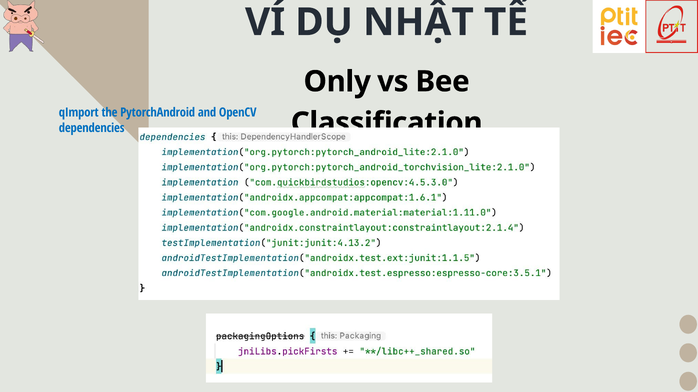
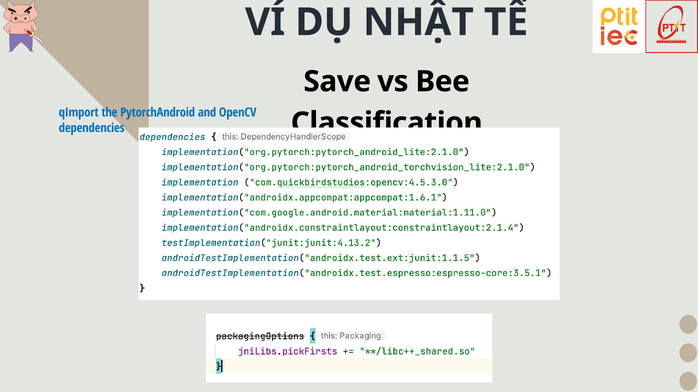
Only: Only -> Save (337, 82)
